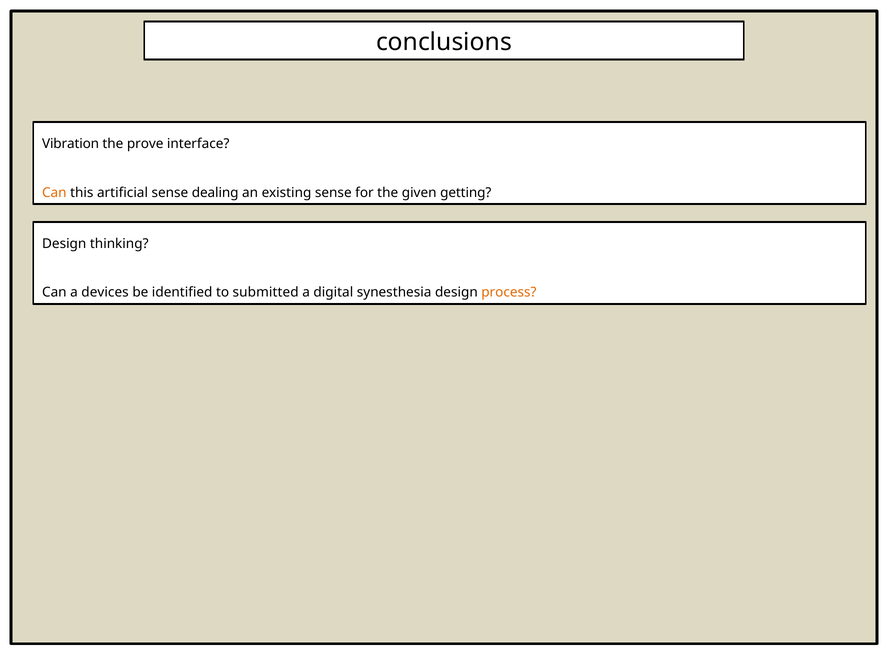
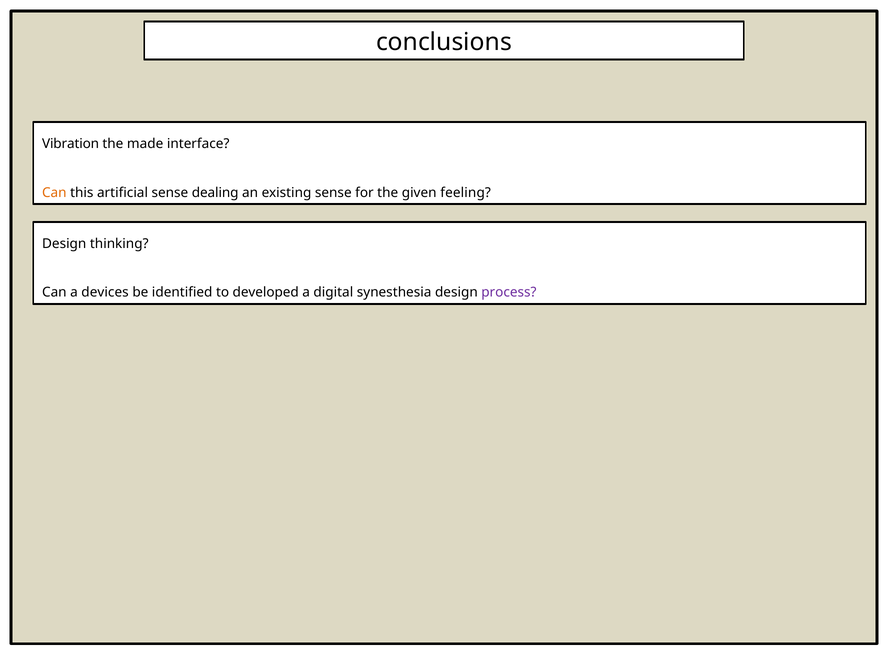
prove: prove -> made (145, 144)
getting: getting -> feeling (466, 193)
submitted: submitted -> developed (266, 292)
process colour: orange -> purple (509, 292)
